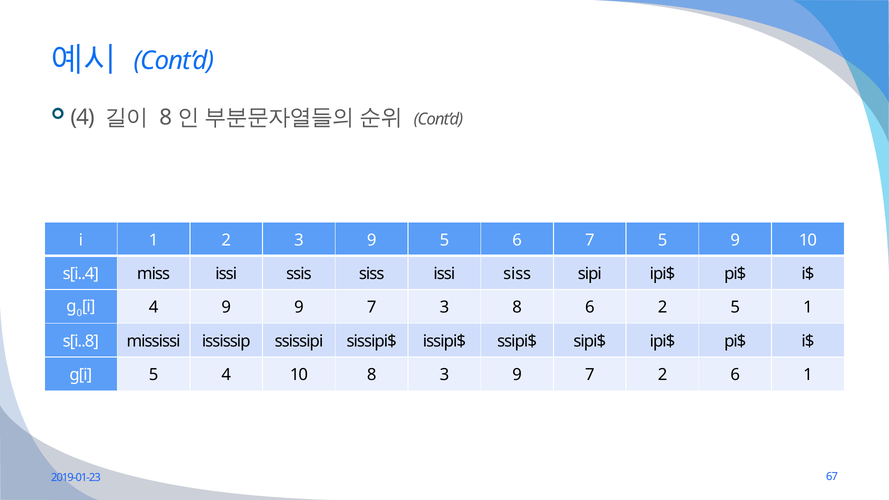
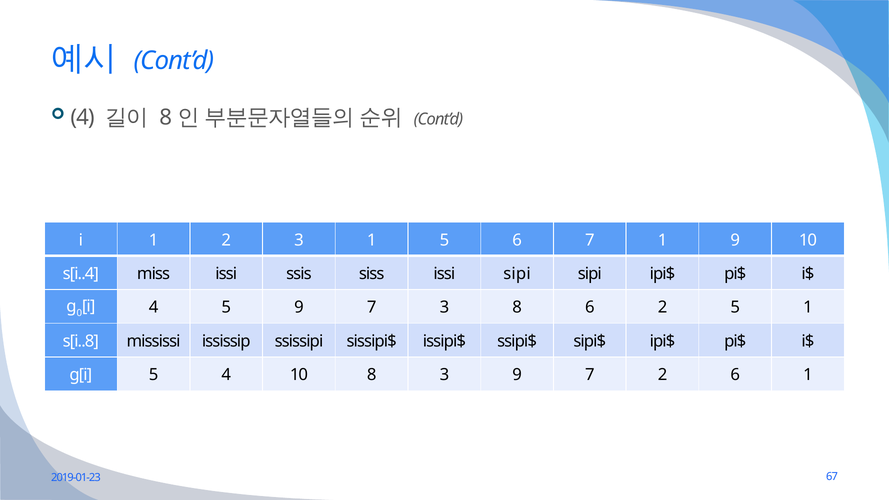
2 3 9: 9 -> 1 (372, 240)
7 5: 5 -> 1 (663, 240)
issi siss: siss -> sipi (517, 274)
4 9: 9 -> 5 (226, 307)
